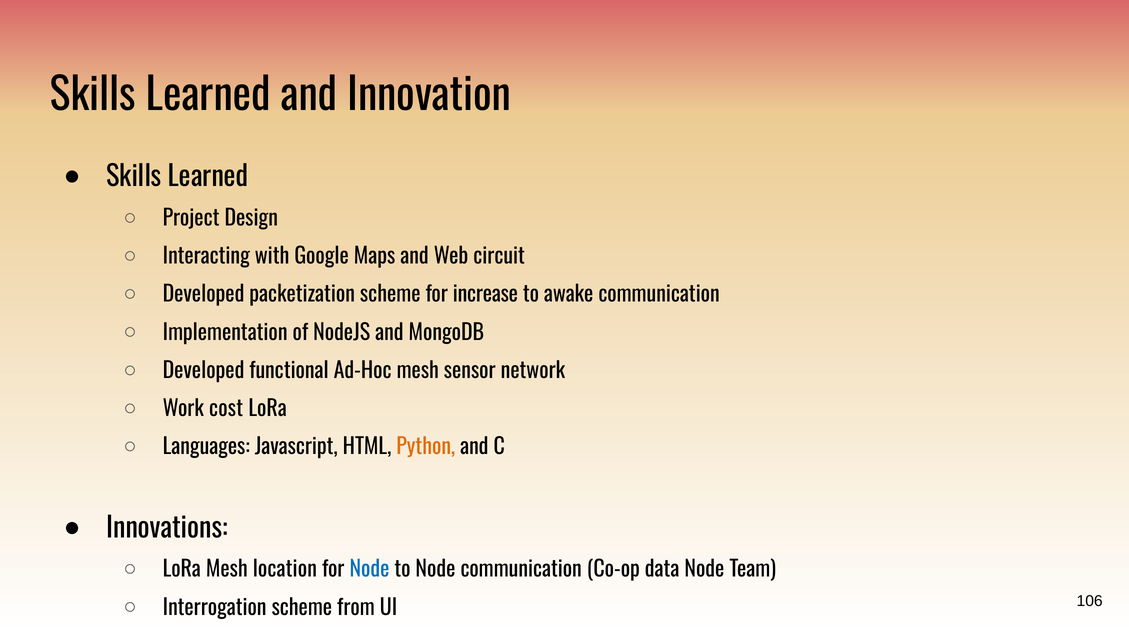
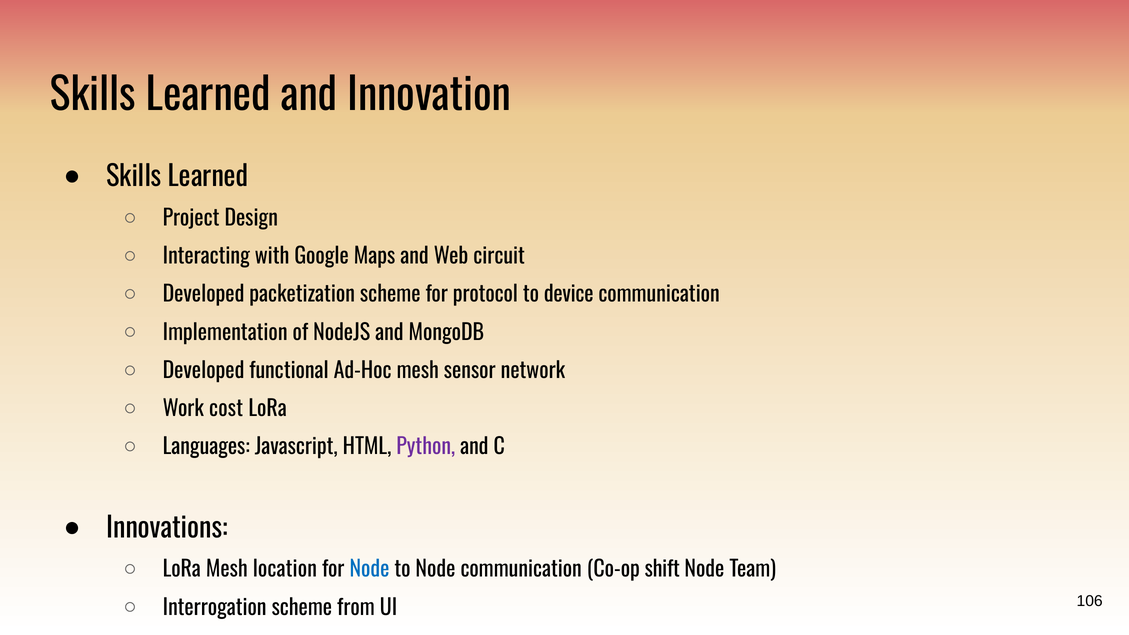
increase: increase -> protocol (485, 295)
awake: awake -> device (569, 295)
Python colour: orange -> purple (426, 447)
data: data -> shift (662, 570)
